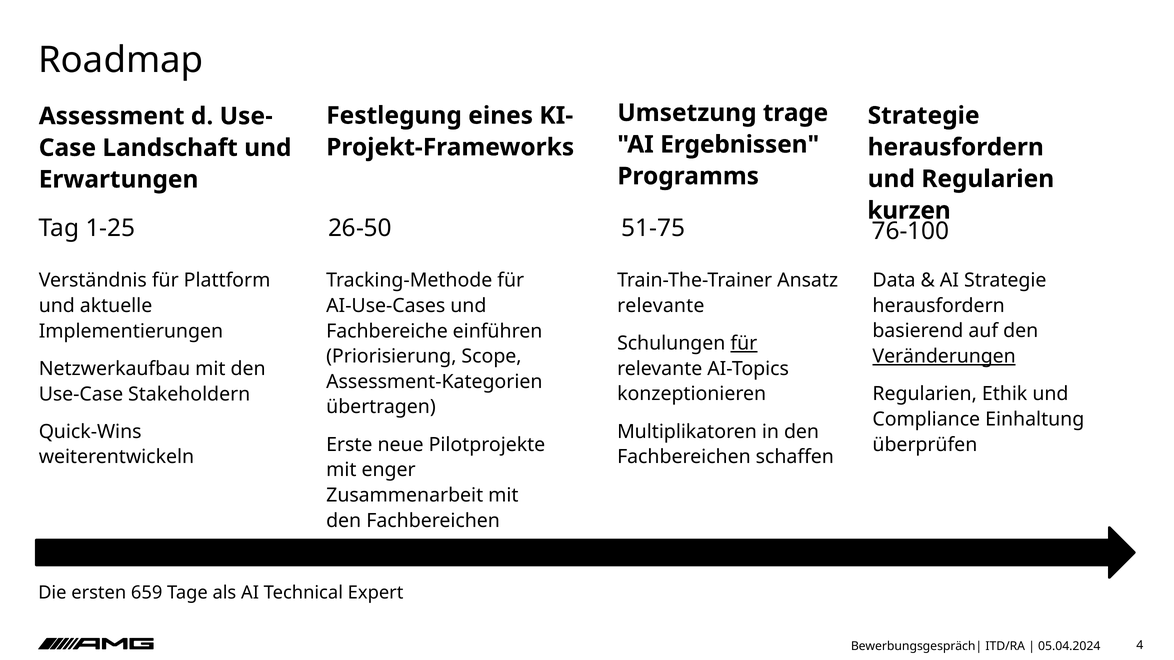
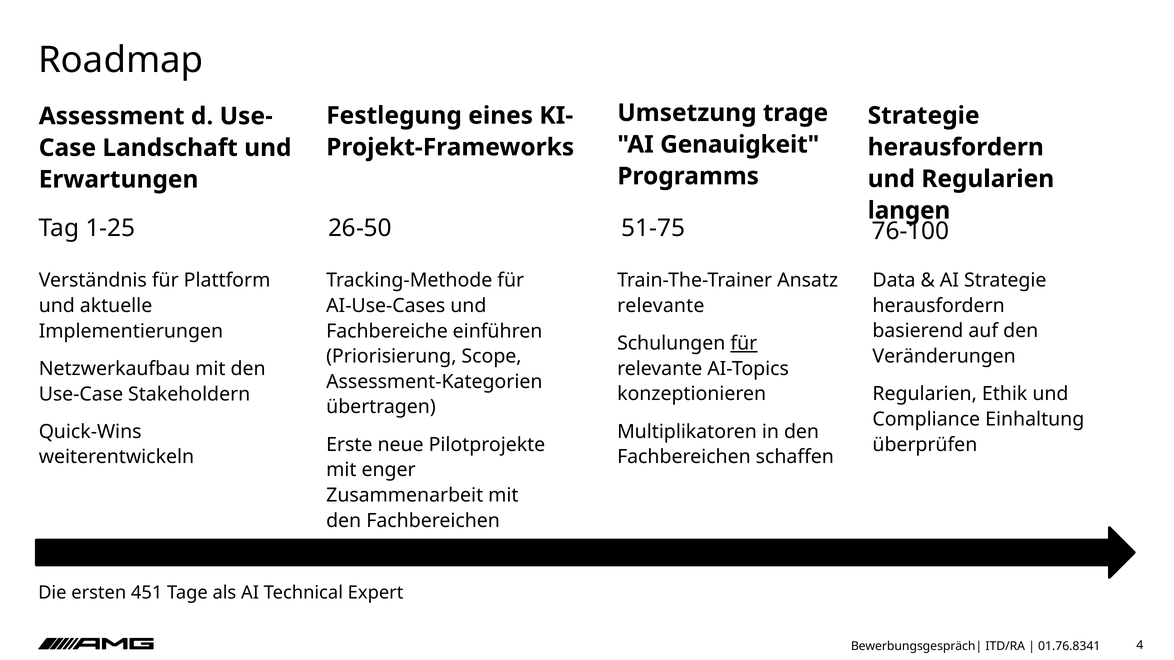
Ergebnissen: Ergebnissen -> Genauigkeit (740, 145)
kurzen: kurzen -> langen (909, 211)
Veränderungen underline: present -> none (944, 357)
659: 659 -> 451 (147, 593)
05.04.2024: 05.04.2024 -> 01.76.8341 (1069, 646)
